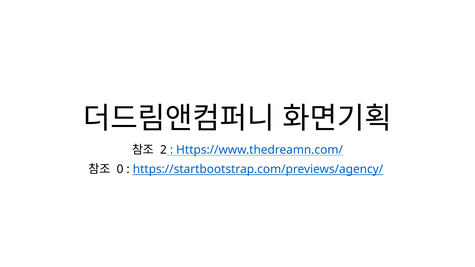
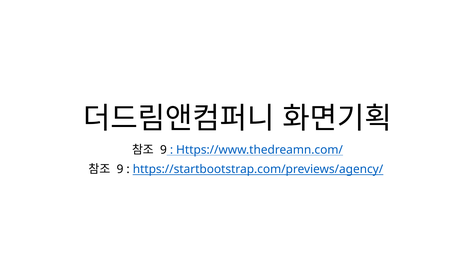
2: 2 -> 9 (163, 150)
0: 0 -> 9 (120, 169)
